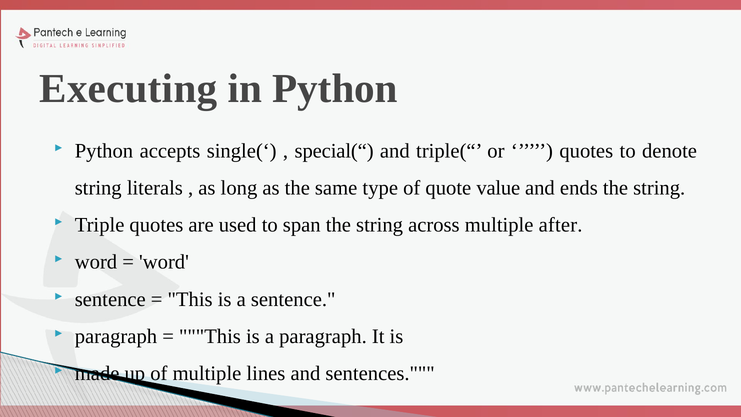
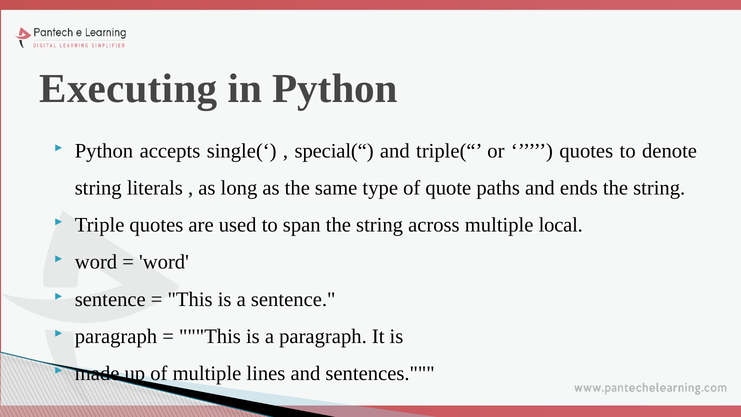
value: value -> paths (498, 188)
after: after -> local (561, 225)
